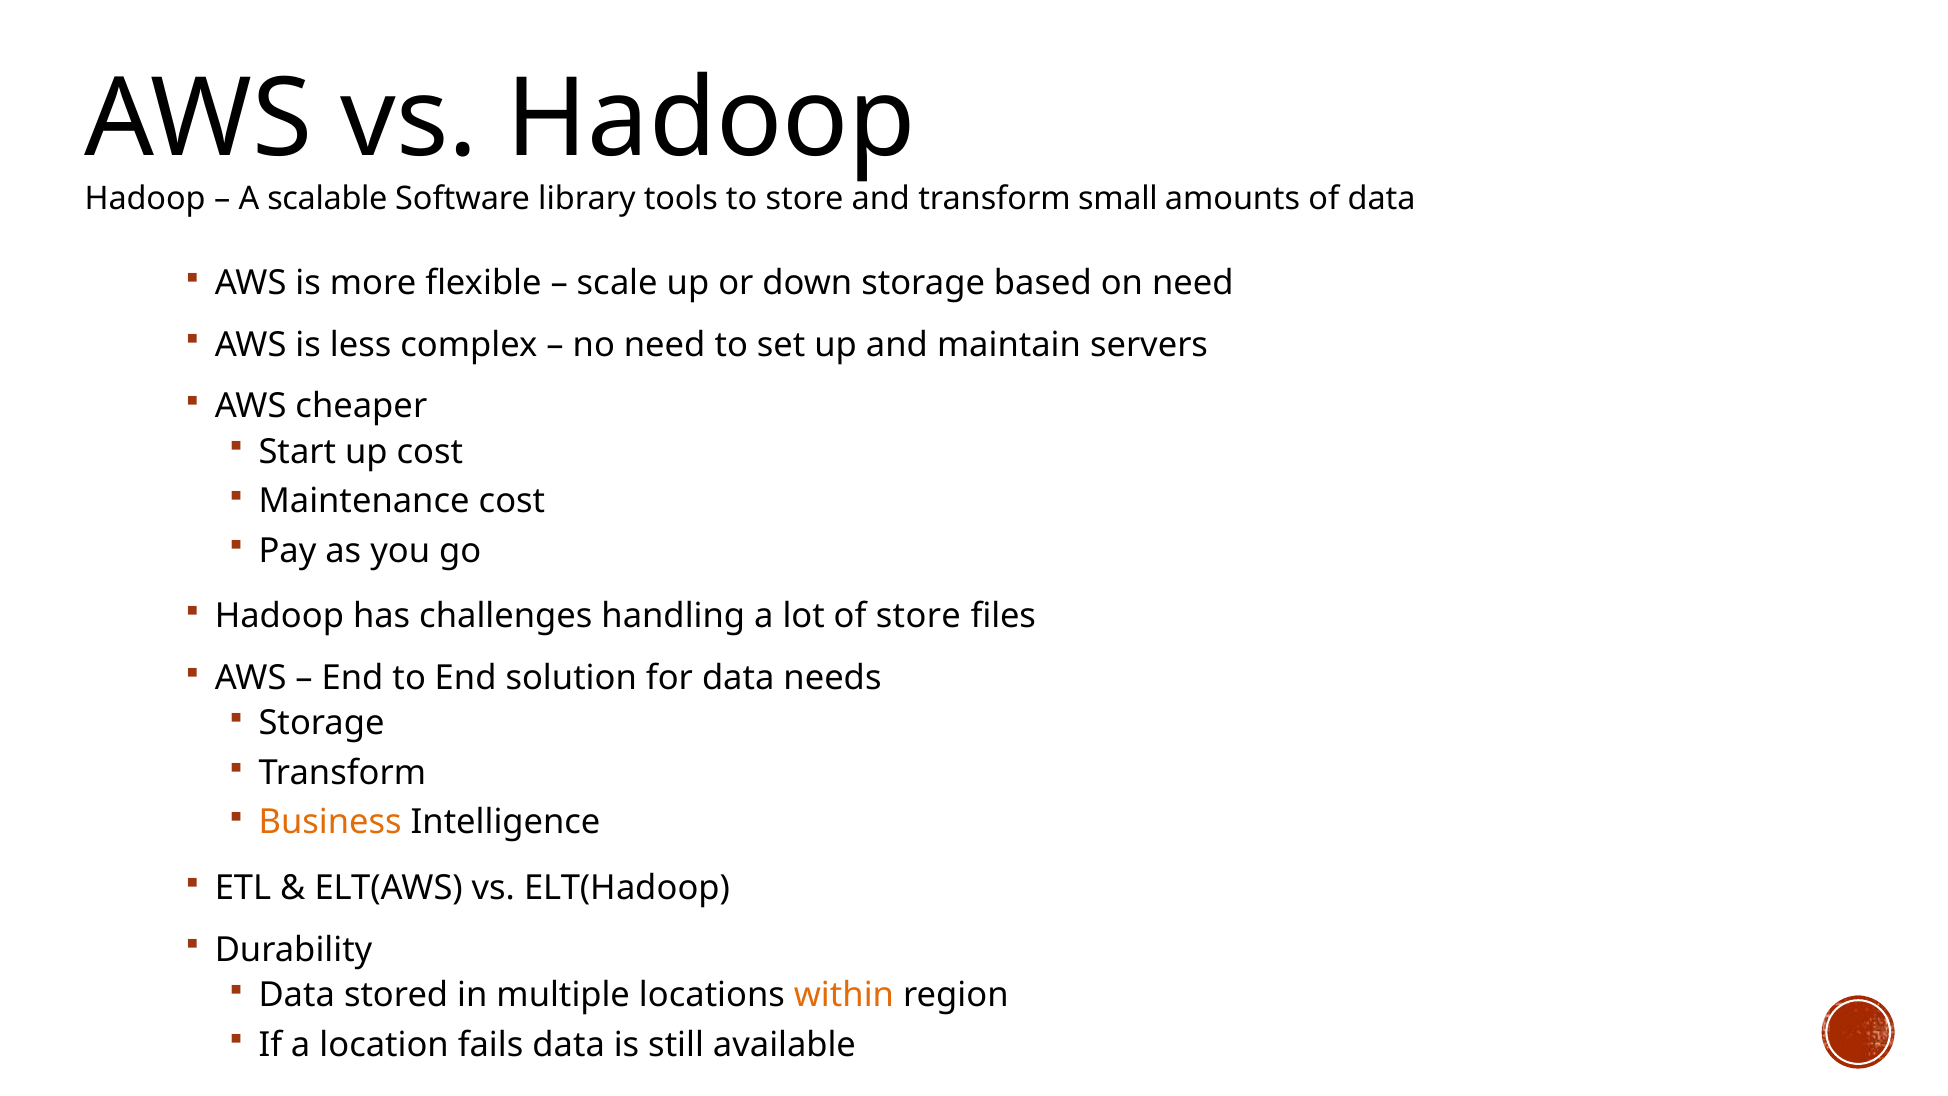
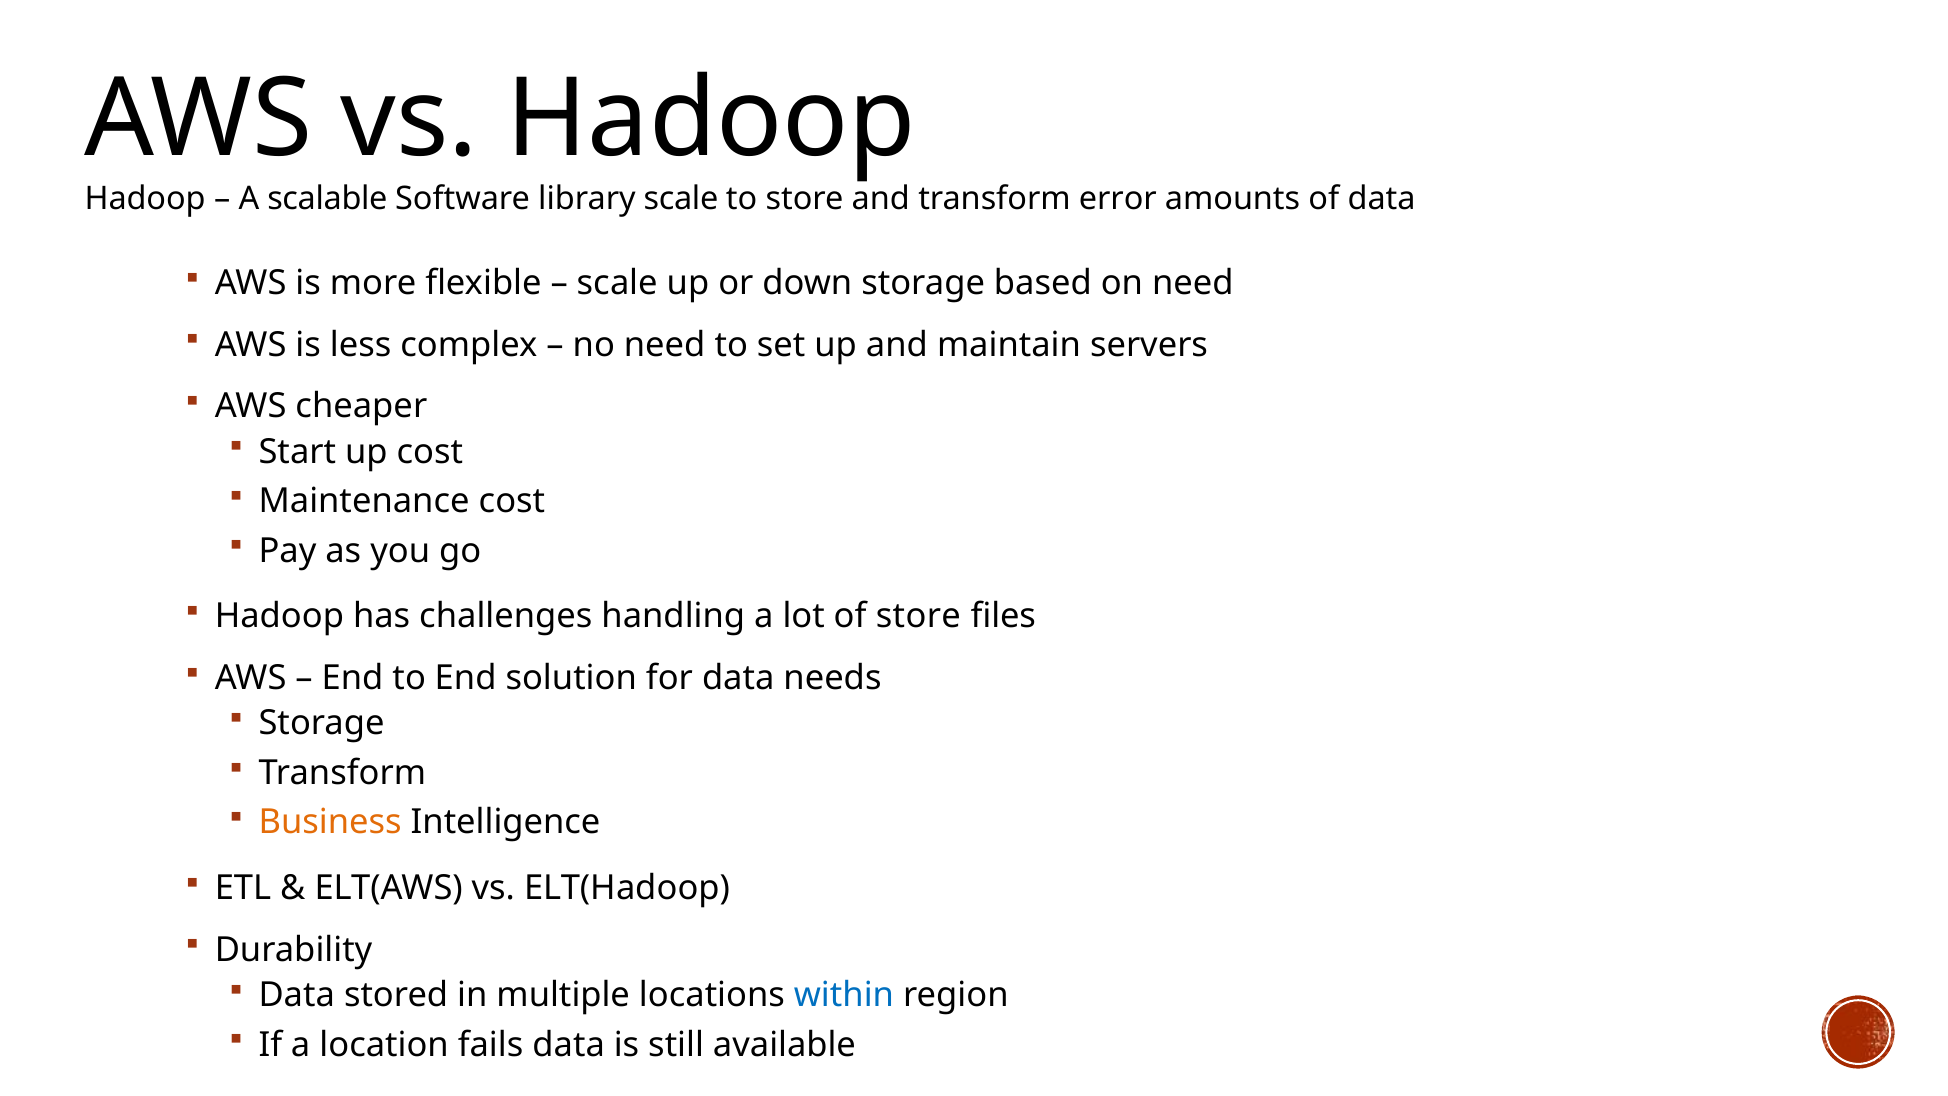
library tools: tools -> scale (681, 199)
small: small -> error (1118, 199)
within colour: orange -> blue (844, 995)
